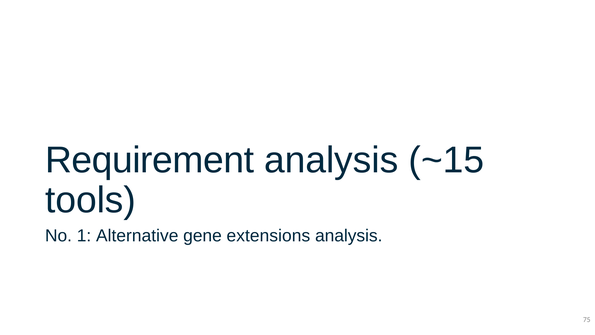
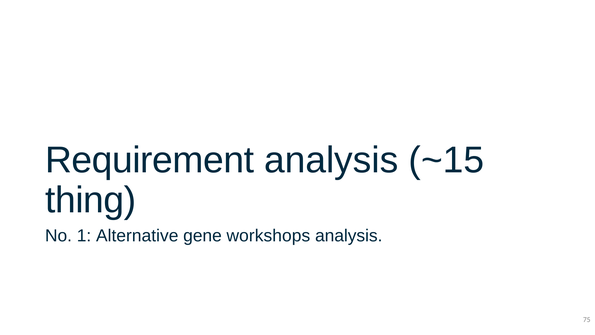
tools: tools -> thing (91, 200)
extensions: extensions -> workshops (268, 235)
